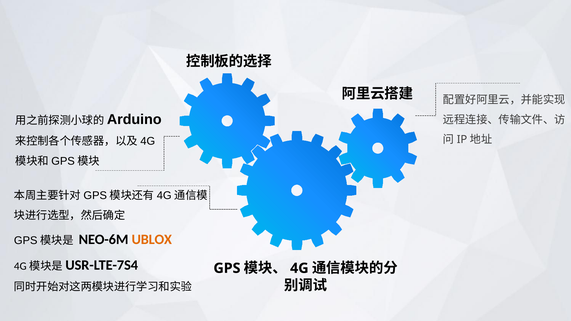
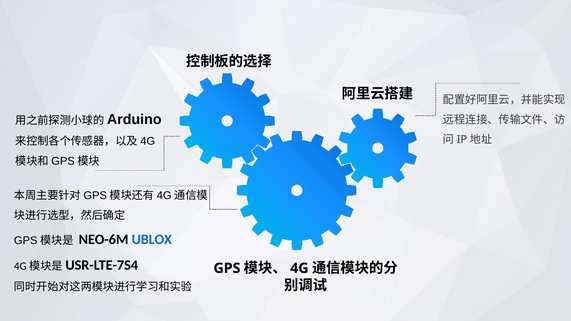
UBLOX colour: orange -> blue (152, 240)
